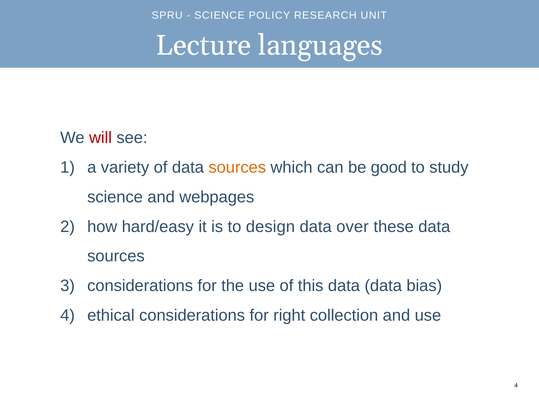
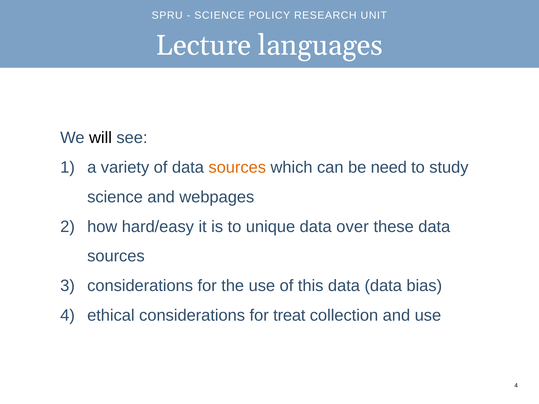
will colour: red -> black (101, 138)
good: good -> need (389, 167)
design: design -> unique (271, 227)
right: right -> treat (289, 316)
